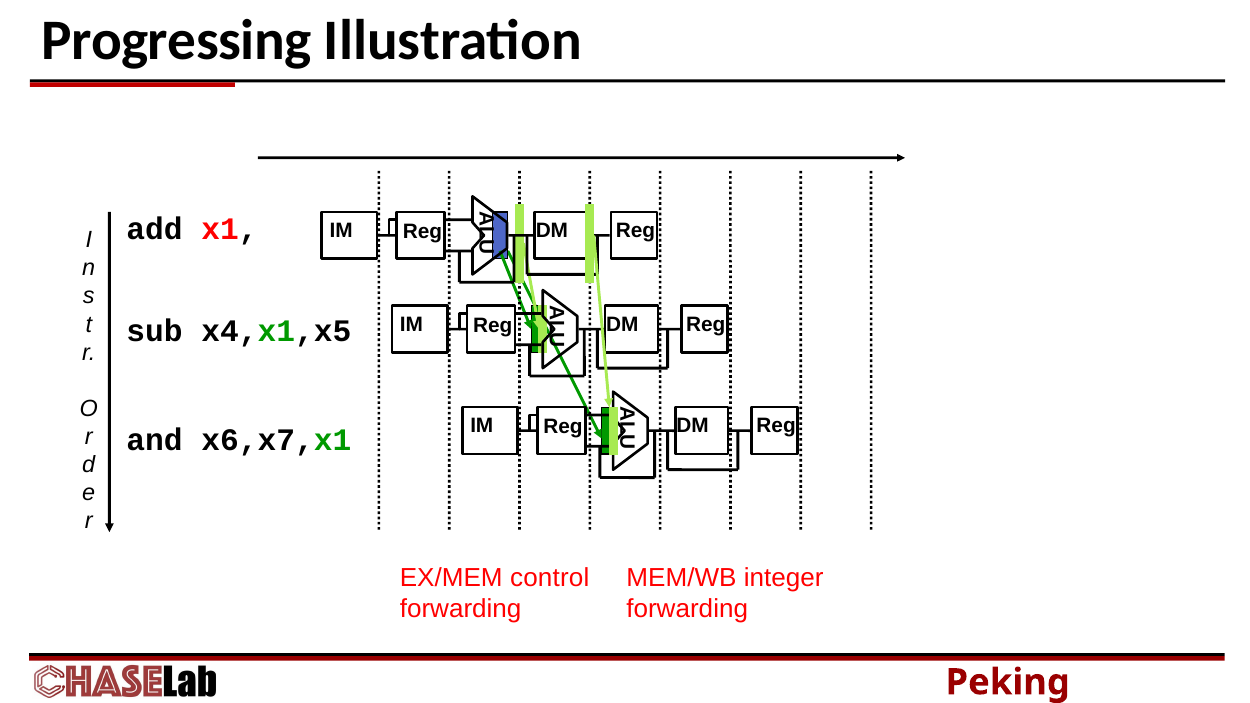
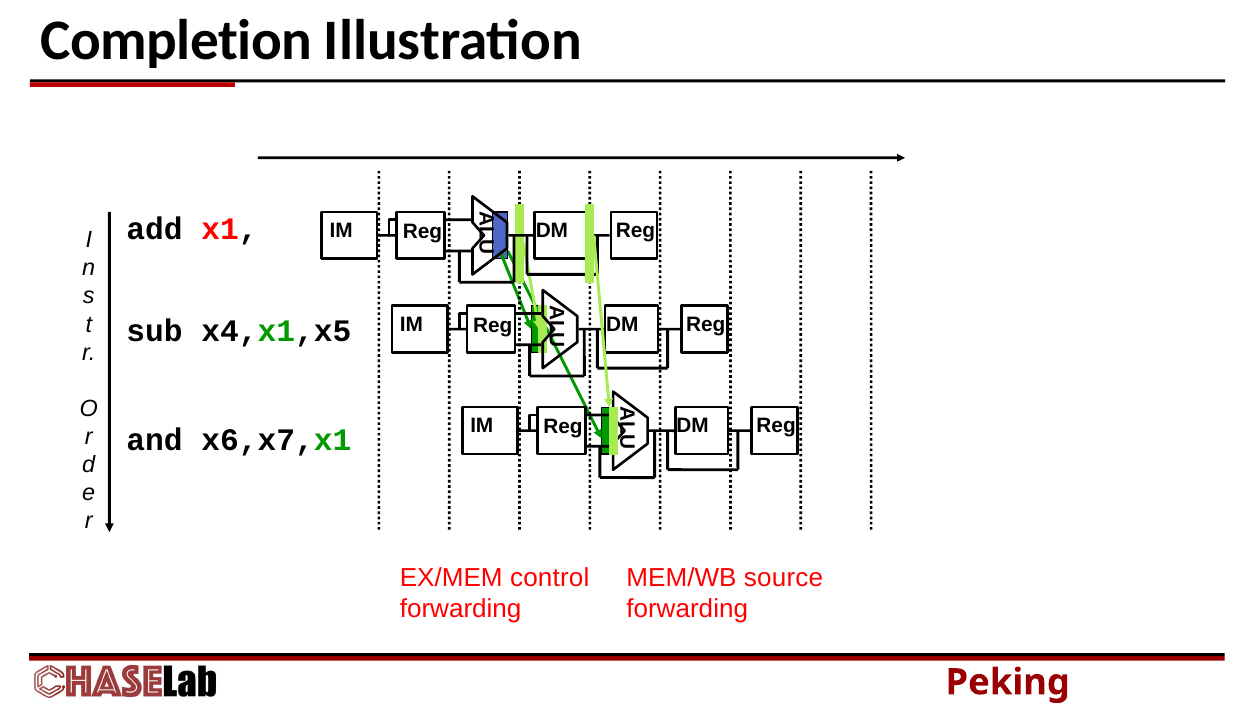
Progressing: Progressing -> Completion (176, 40)
integer: integer -> source (784, 578)
